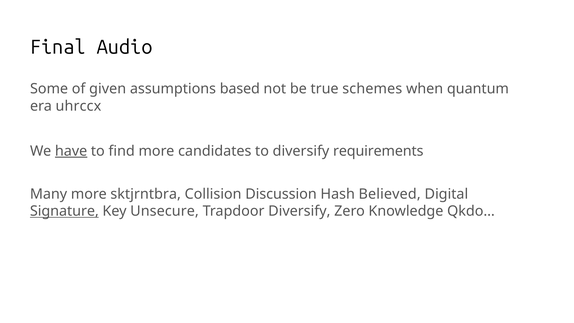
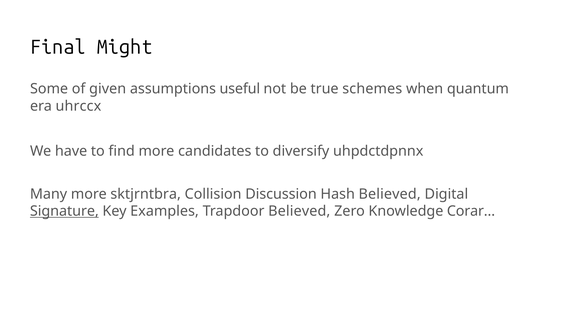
Audio: Audio -> Might (125, 47)
based: based -> useful (240, 89)
have underline: present -> none (71, 151)
requirements: requirements -> uhpdctdpnnx (378, 151)
Unsecure: Unsecure -> Examples (165, 211)
Trapdoor Diversify: Diversify -> Believed (299, 211)
Qkdo…: Qkdo… -> Corar… (471, 211)
